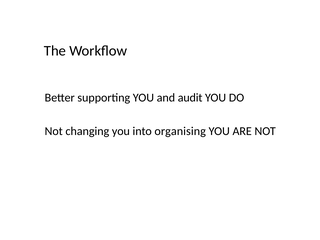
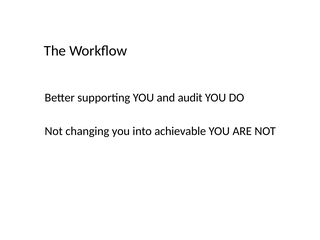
organising: organising -> achievable (180, 131)
